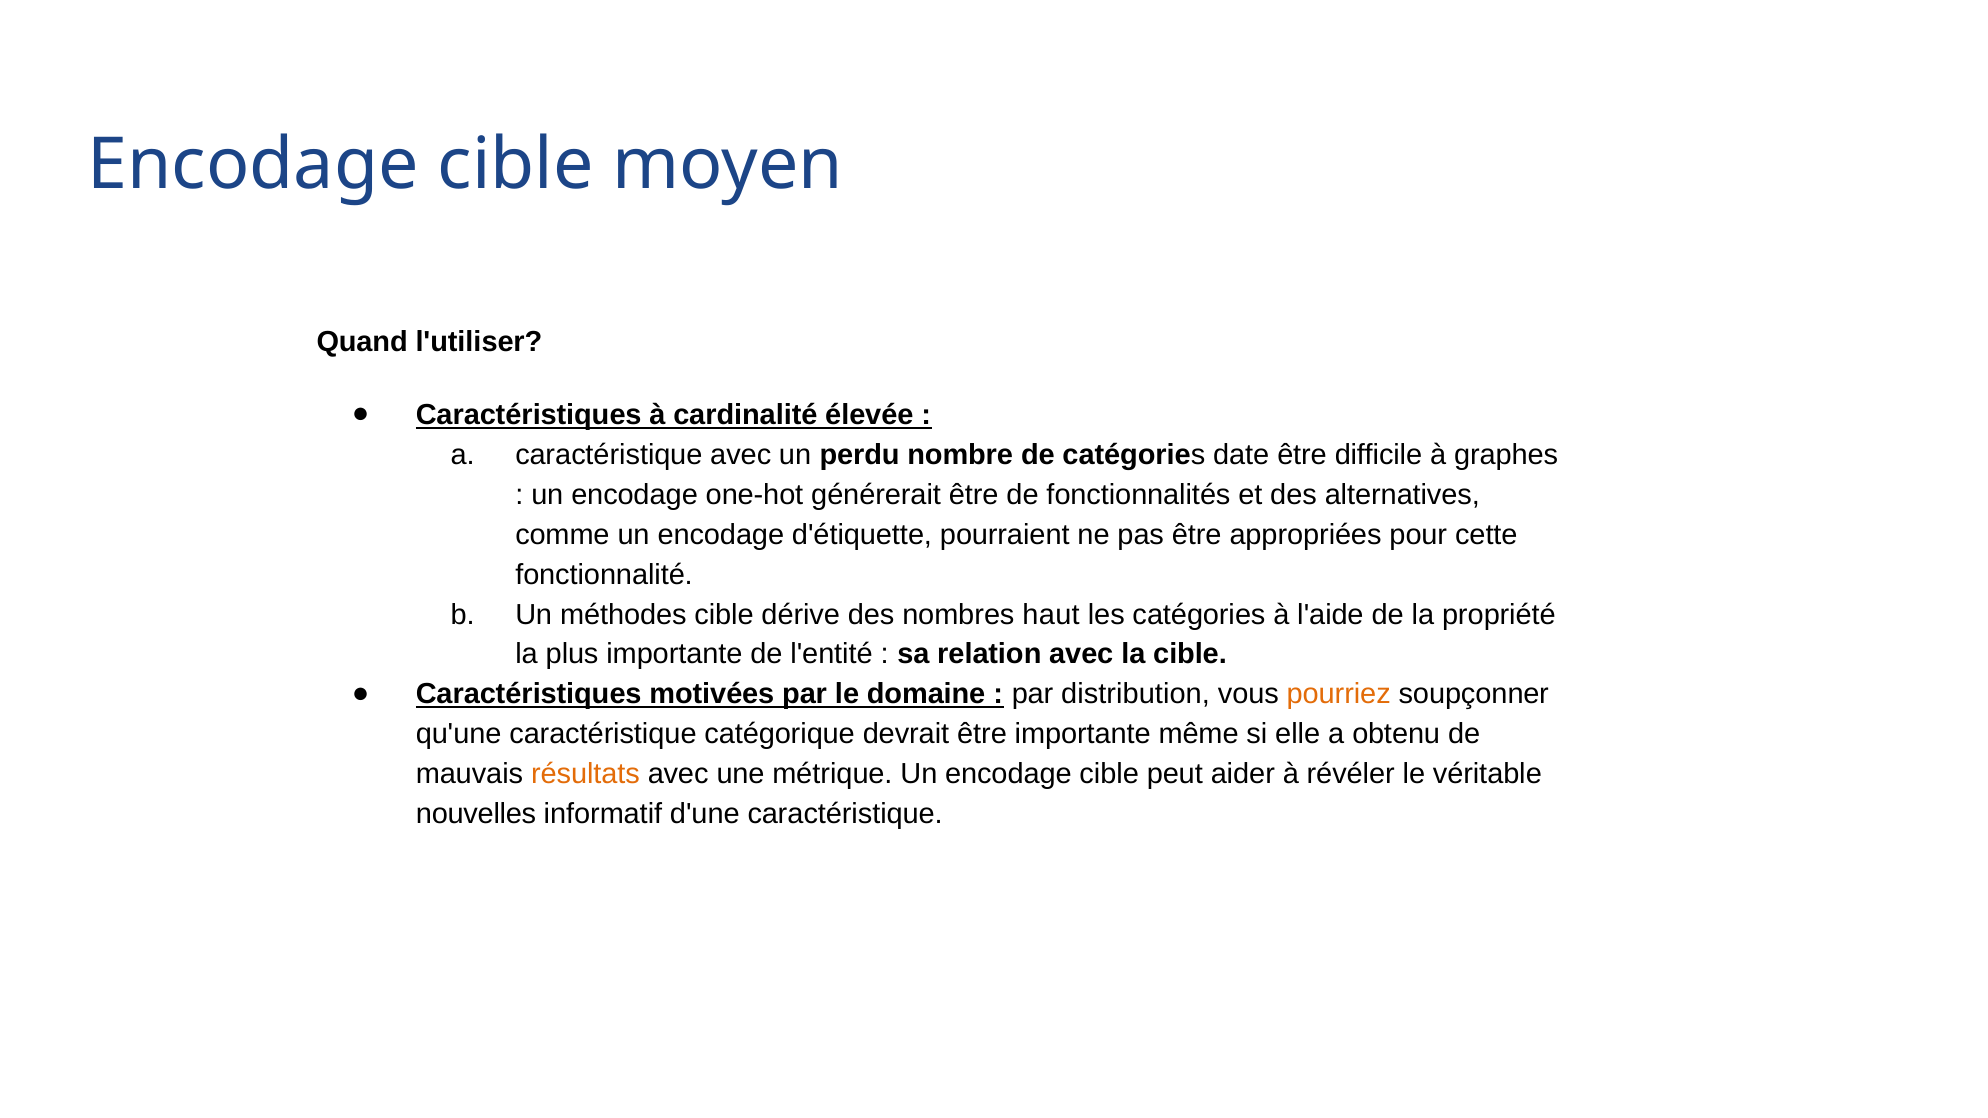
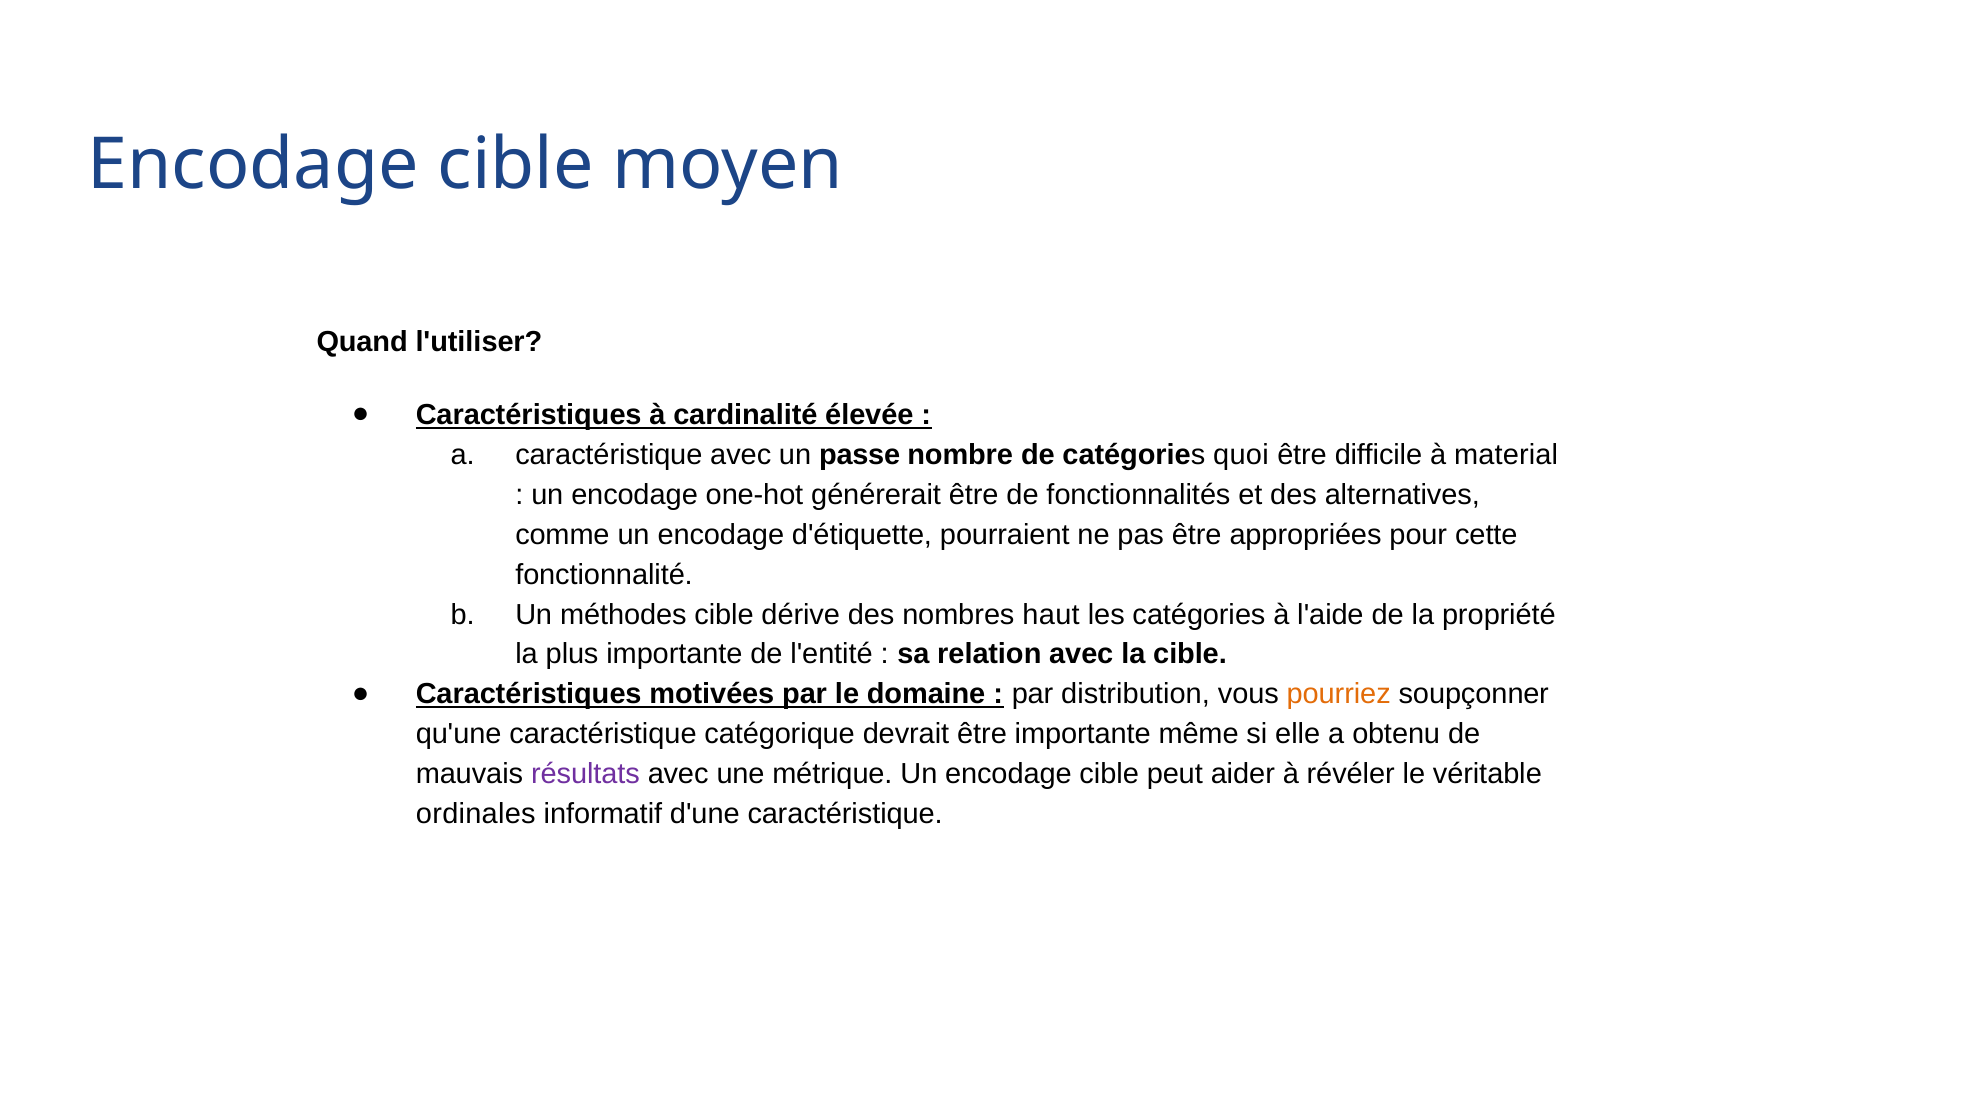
perdu: perdu -> passe (860, 455)
date: date -> quoi (1241, 455)
graphes: graphes -> material (1506, 455)
résultats colour: orange -> purple (585, 774)
nouvelles: nouvelles -> ordinales (476, 814)
